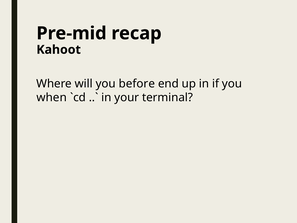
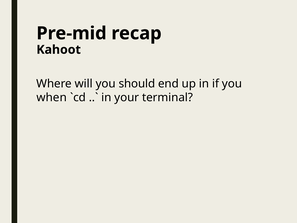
before: before -> should (137, 84)
